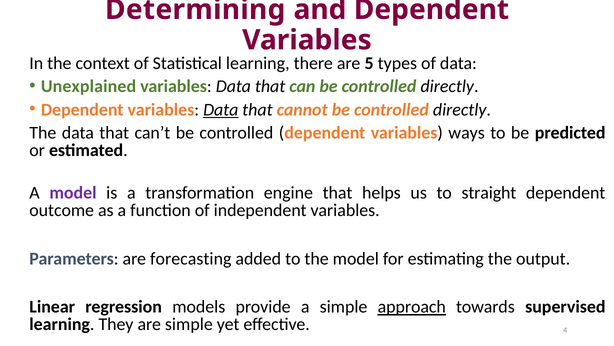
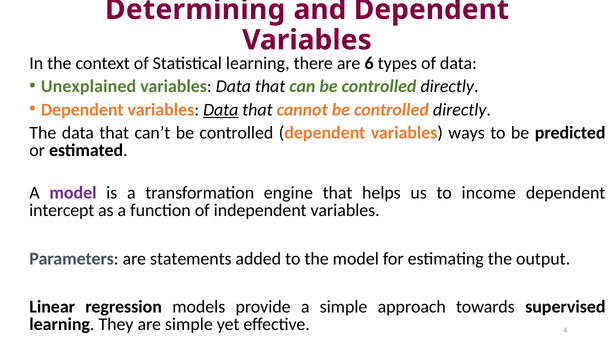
5: 5 -> 6 (369, 63)
straight: straight -> income (489, 193)
outcome: outcome -> intercept (62, 210)
forecasting: forecasting -> statements (191, 258)
approach underline: present -> none (412, 306)
